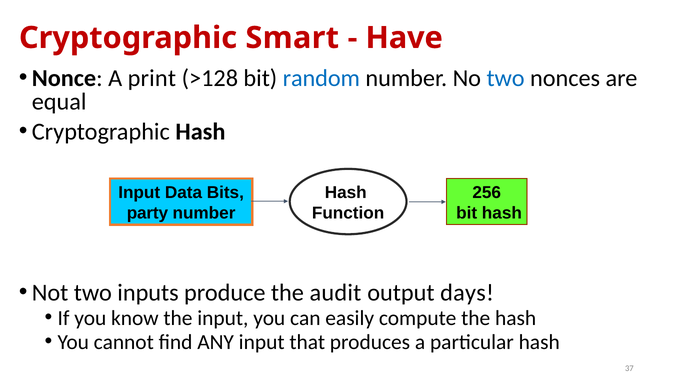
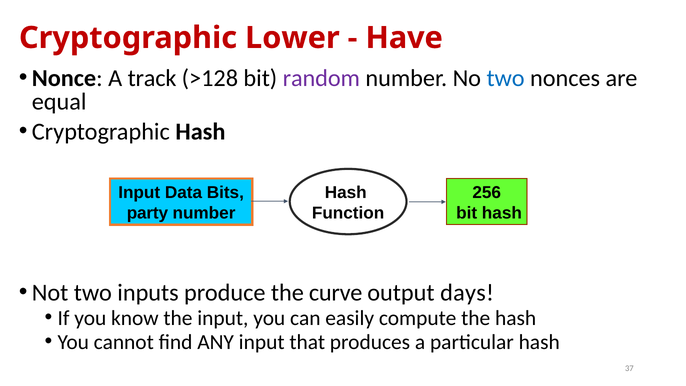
Smart: Smart -> Lower (292, 38)
print: print -> track (152, 78)
random colour: blue -> purple (321, 78)
audit: audit -> curve (336, 292)
